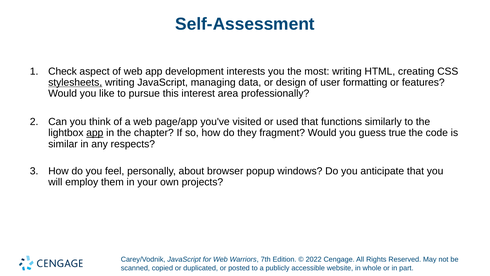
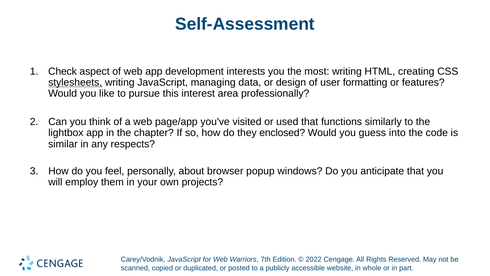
app underline: present -> none (95, 133)
fragment: fragment -> enclosed (282, 133)
true: true -> into (397, 133)
